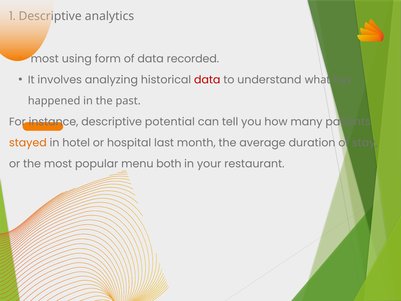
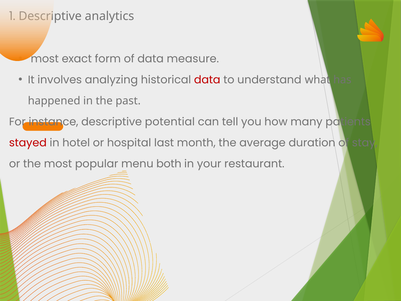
using: using -> exact (77, 59)
recorded: recorded -> measure (193, 59)
stayed colour: orange -> red (28, 143)
